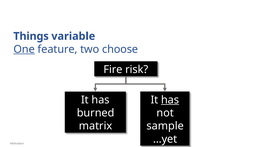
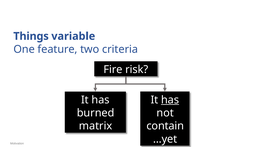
One underline: present -> none (24, 49)
choose: choose -> criteria (120, 49)
sample: sample -> contain (165, 126)
